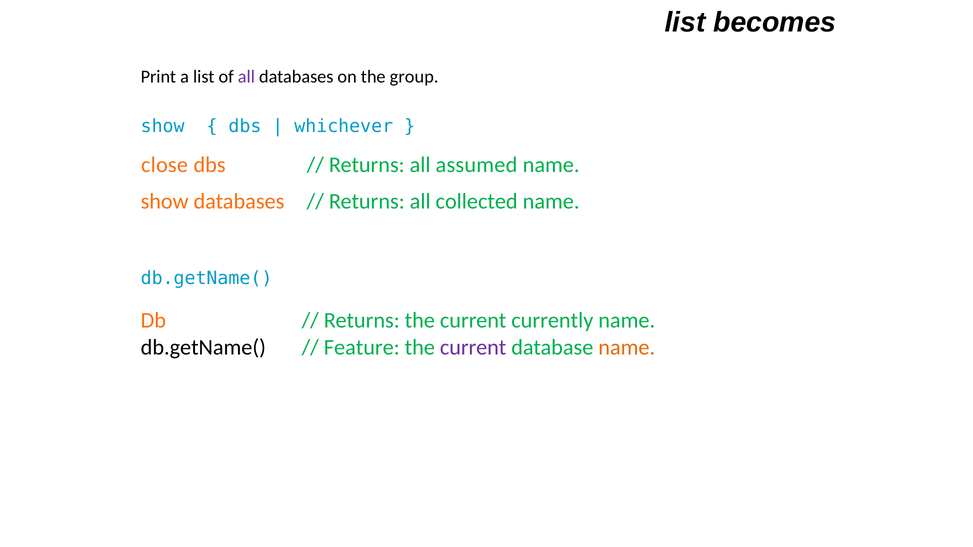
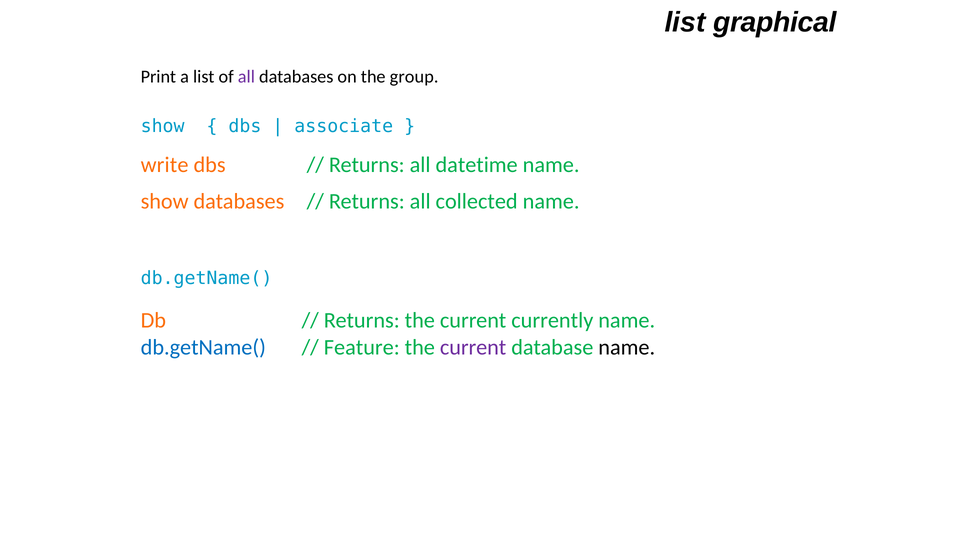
becomes: becomes -> graphical (775, 23)
whichever: whichever -> associate (344, 126)
close: close -> write (165, 165)
assumed: assumed -> datetime (477, 165)
db.getName( colour: black -> blue (203, 348)
name colour: orange -> black (627, 348)
